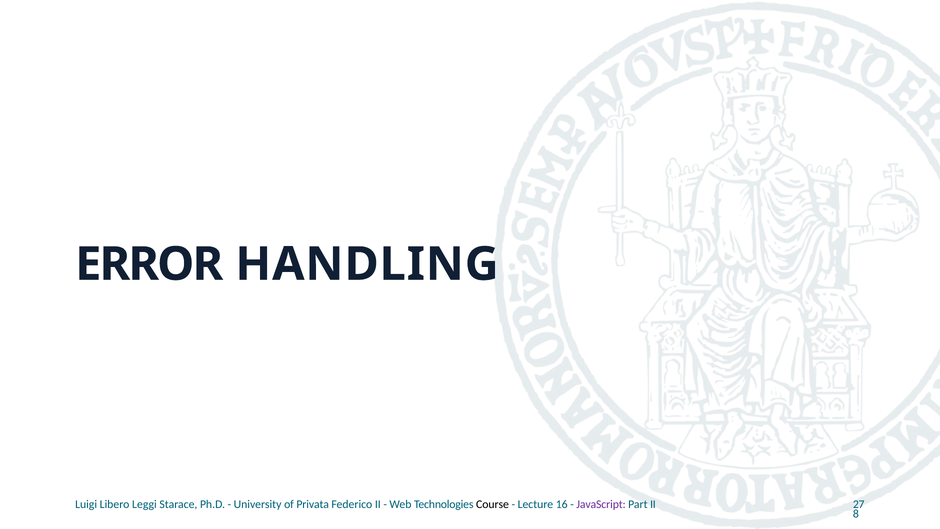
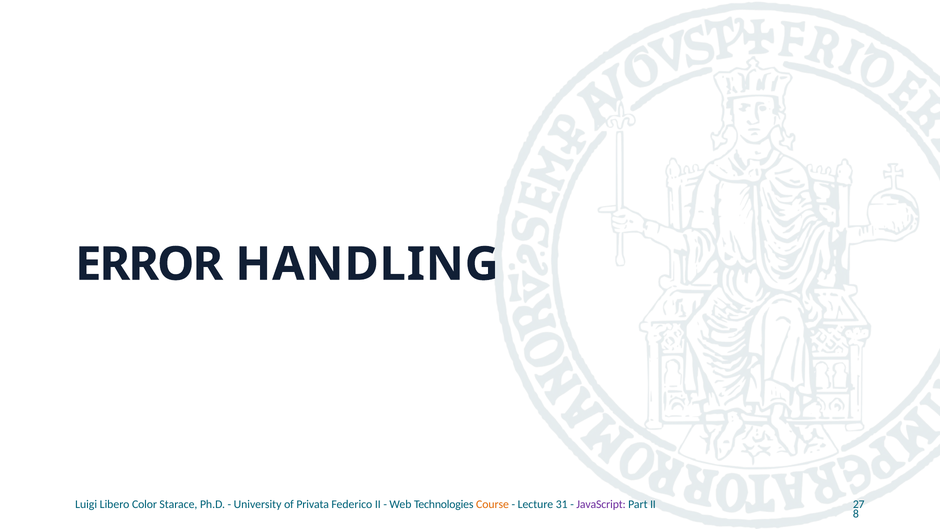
Leggi: Leggi -> Color (144, 504)
Course colour: black -> orange (493, 504)
16: 16 -> 31 (562, 504)
